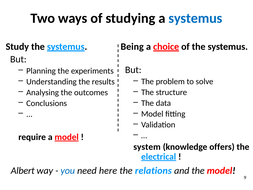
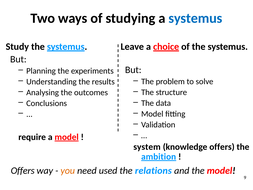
Being: Being -> Leave (132, 47)
electrical: electrical -> ambition (159, 156)
Albert: Albert -> Offers (23, 170)
you colour: blue -> orange (68, 170)
here: here -> used (108, 170)
